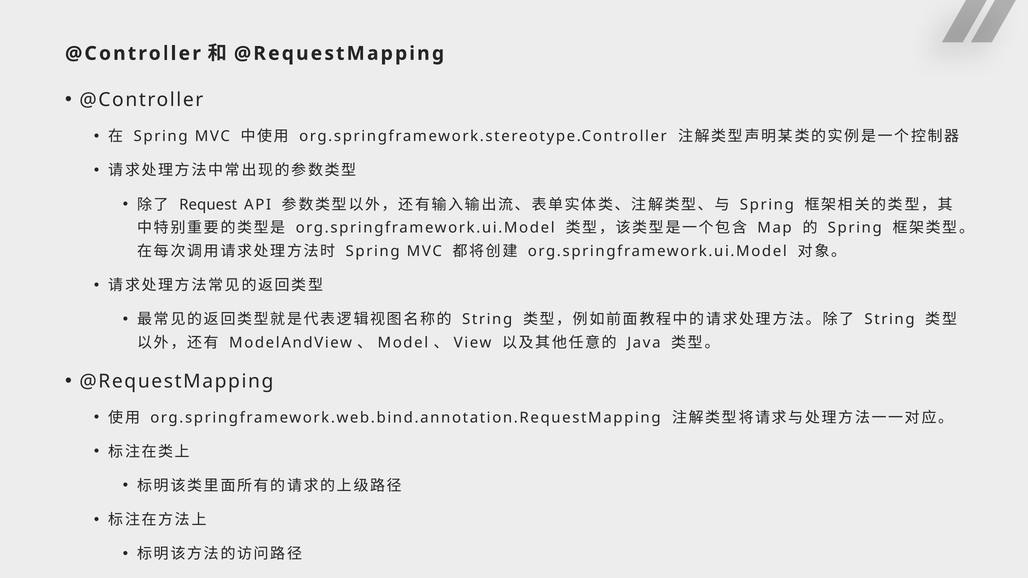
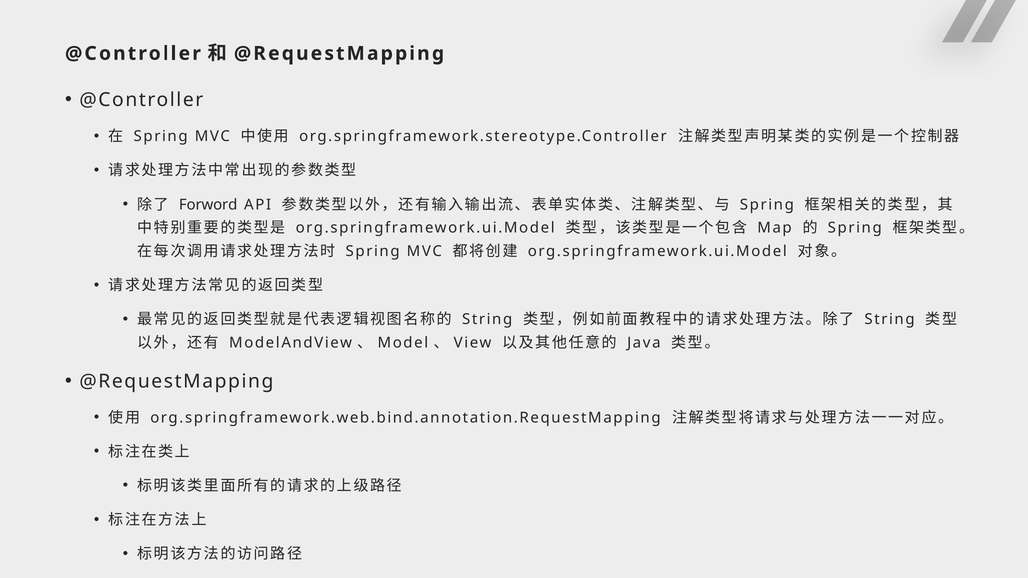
Request: Request -> Forword (208, 205)
